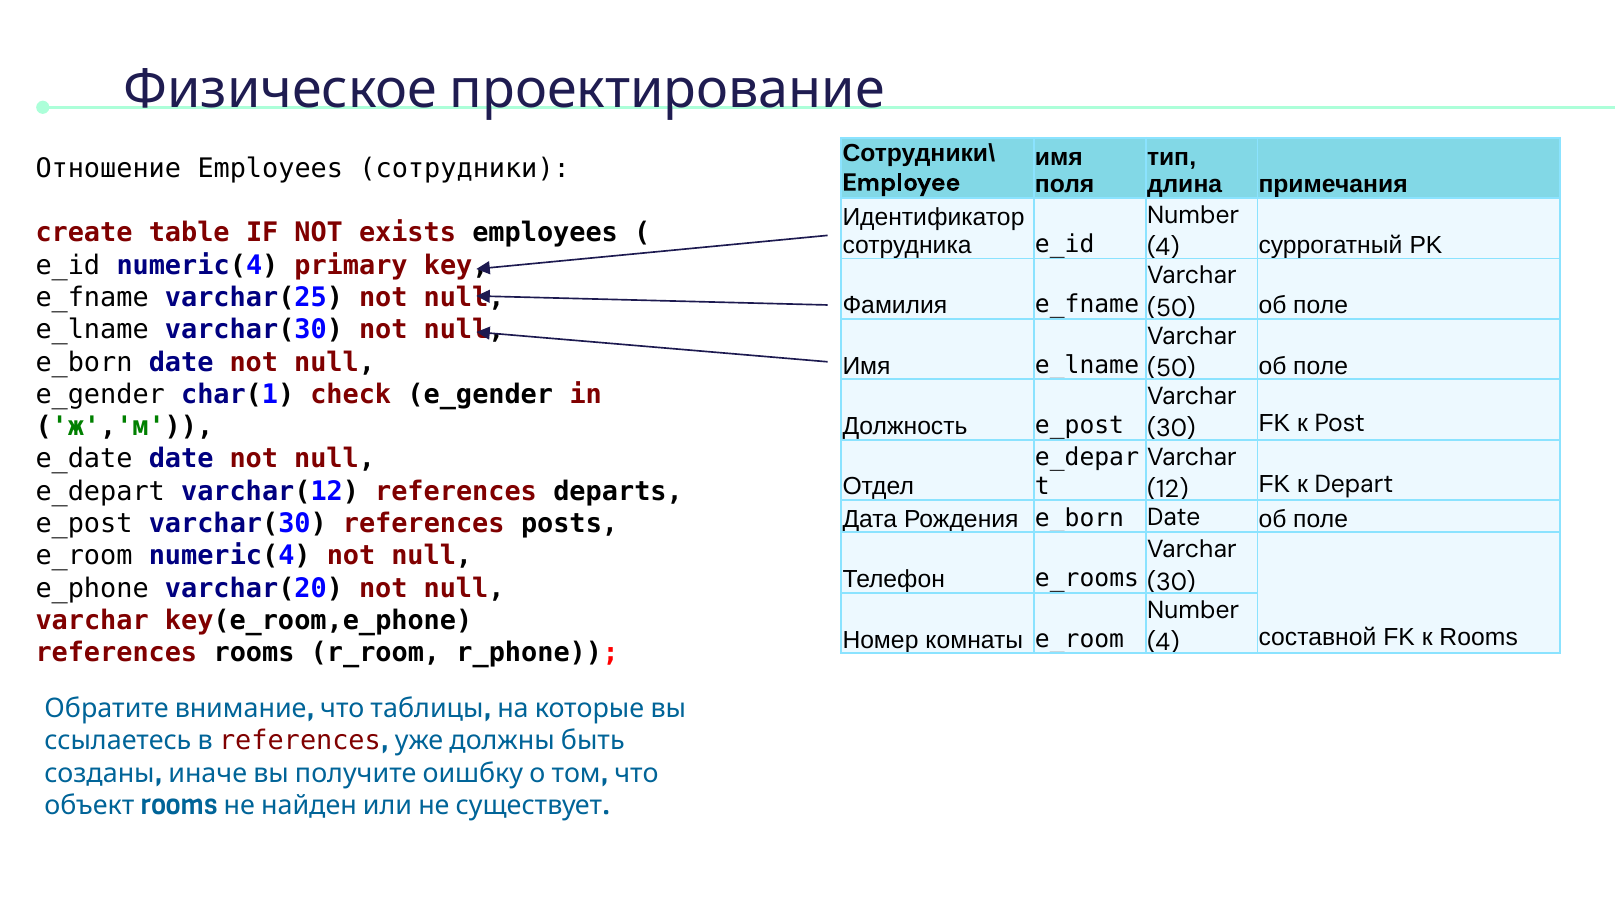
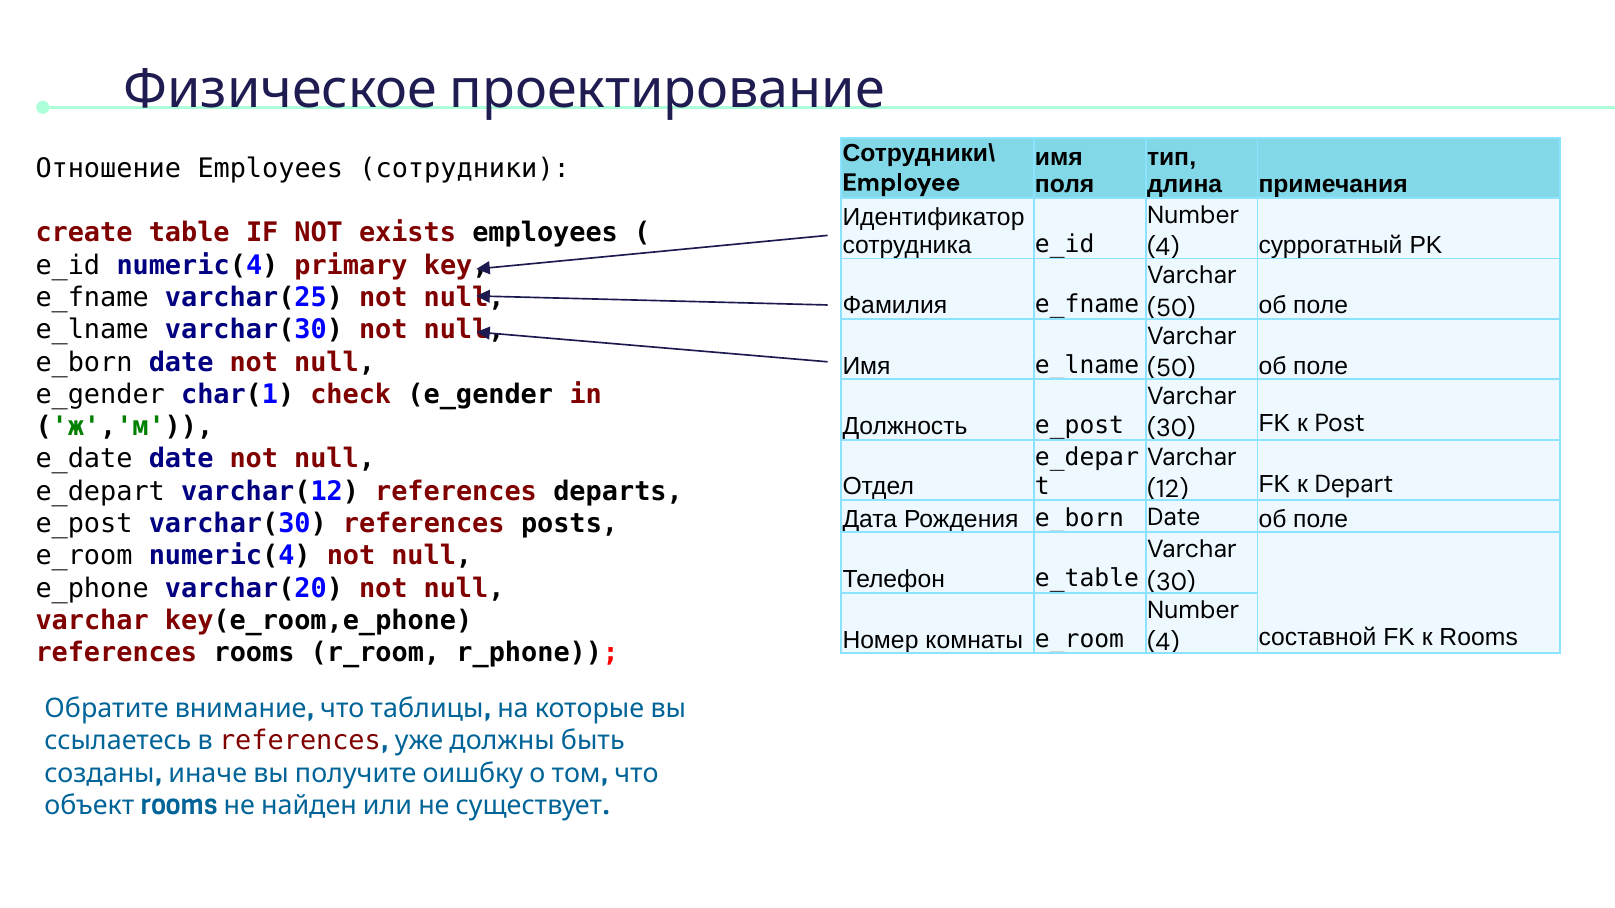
e_rooms: e_rooms -> e_table (1087, 579)
